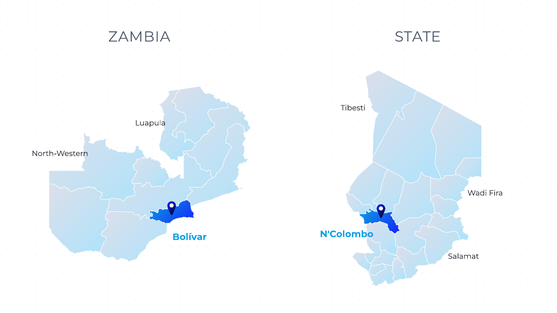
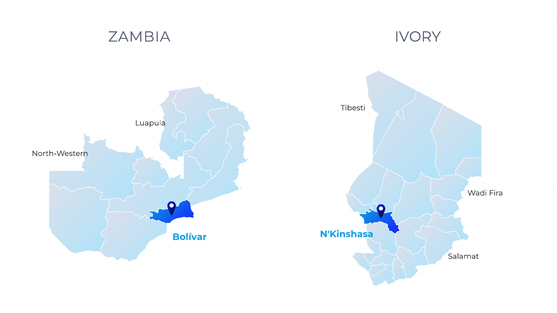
STATE: STATE -> IVORY (418, 37)
N'Colombo: N'Colombo -> N'Kinshasa (347, 234)
